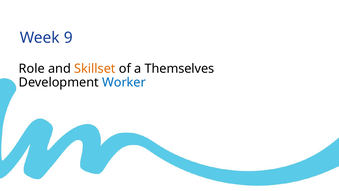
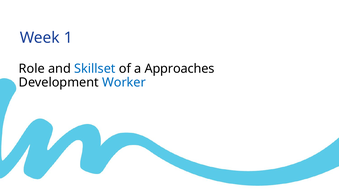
9: 9 -> 1 (68, 38)
Skillset colour: orange -> blue (95, 69)
Themselves: Themselves -> Approaches (180, 69)
